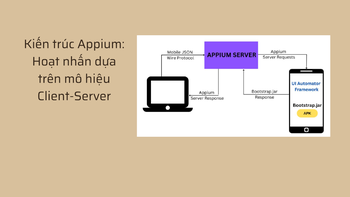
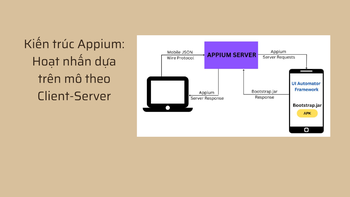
hiệu: hiệu -> theo (98, 79)
